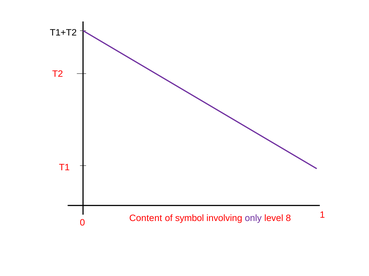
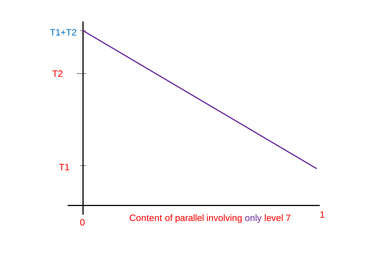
T1+T2 colour: black -> blue (63, 33)
symbol: symbol -> parallel (190, 219)
8: 8 -> 7 (288, 219)
